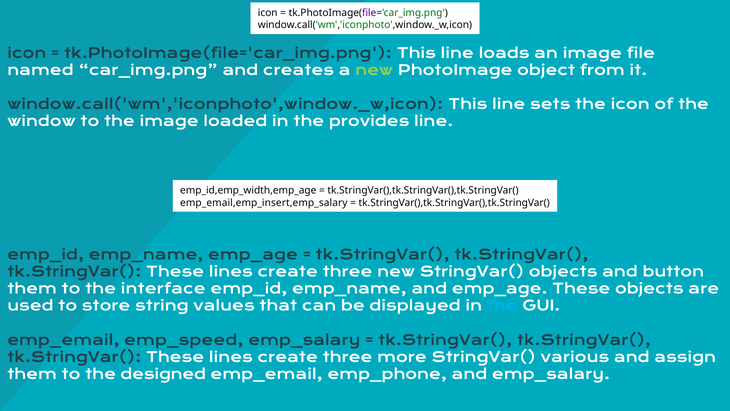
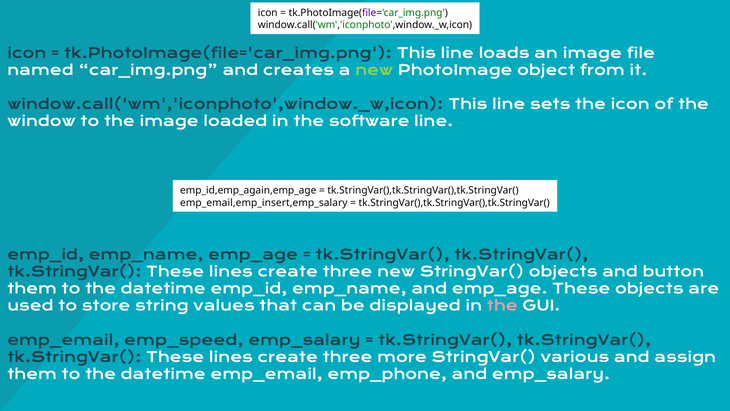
provides: provides -> software (369, 121)
emp_id,emp_width,emp_age: emp_id,emp_width,emp_age -> emp_id,emp_again,emp_age (248, 190)
interface: interface -> datetime (163, 289)
the colour: light blue -> pink (502, 306)
designed: designed -> datetime (163, 374)
